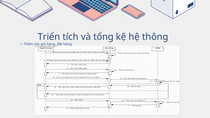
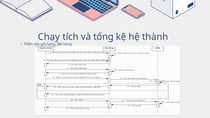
Triển: Triển -> Chạy (49, 37)
thông: thông -> thành (155, 37)
